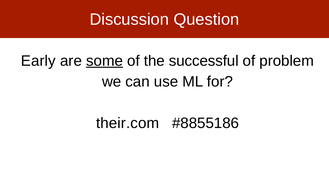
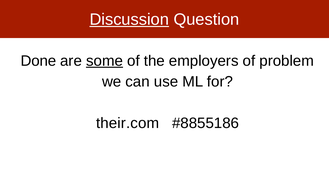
Discussion underline: none -> present (129, 19)
Early: Early -> Done (38, 61)
successful: successful -> employers (204, 61)
